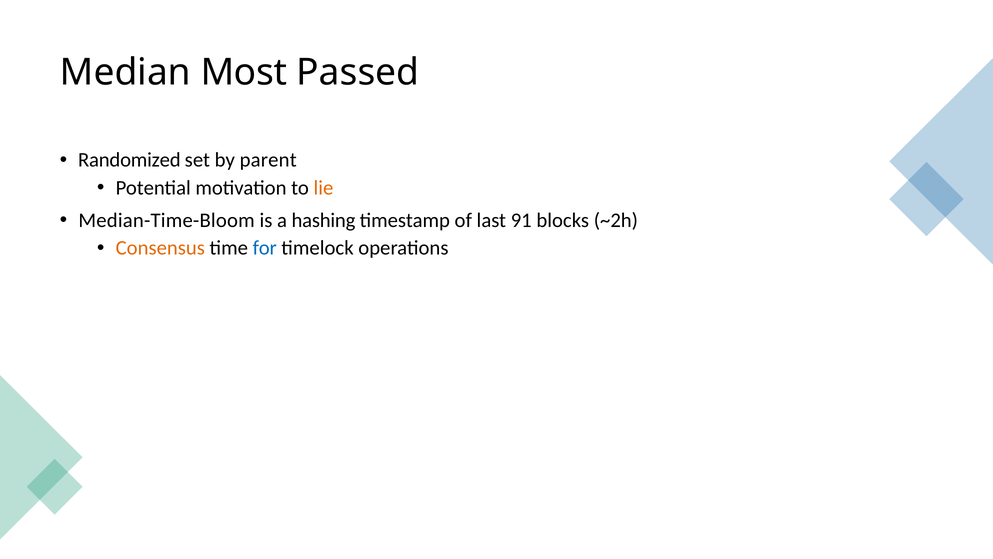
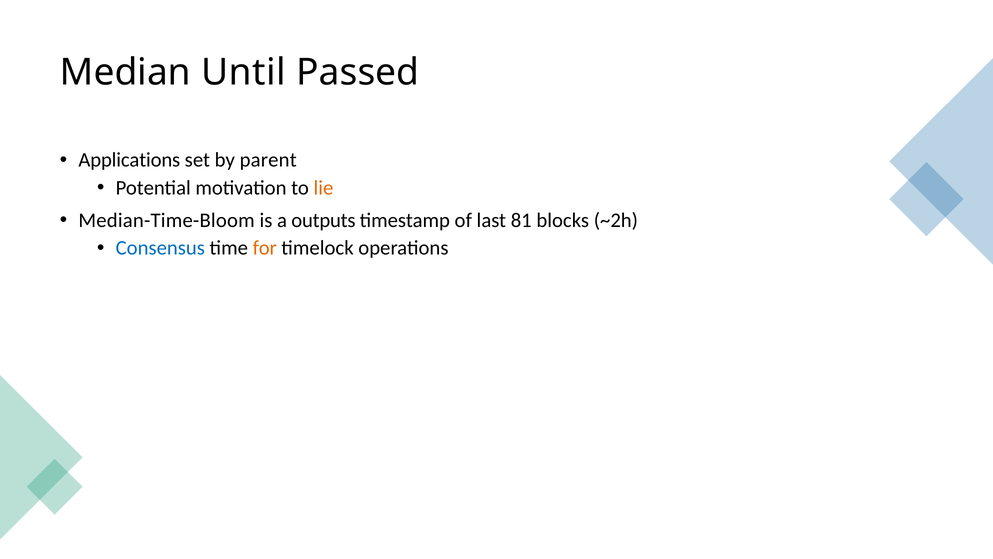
Most: Most -> Until (243, 72)
Randomized: Randomized -> Applications (129, 160)
hashing: hashing -> outputs (323, 220)
91: 91 -> 81 (521, 220)
Consensus colour: orange -> blue (160, 248)
for colour: blue -> orange (265, 248)
